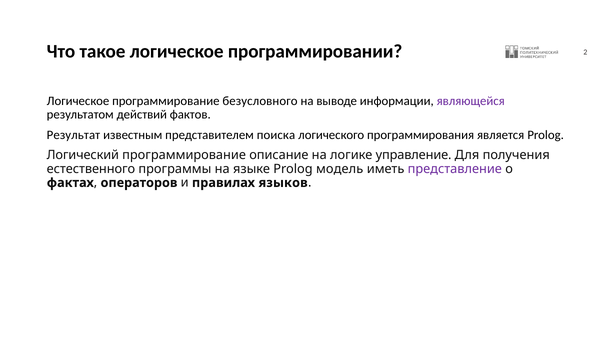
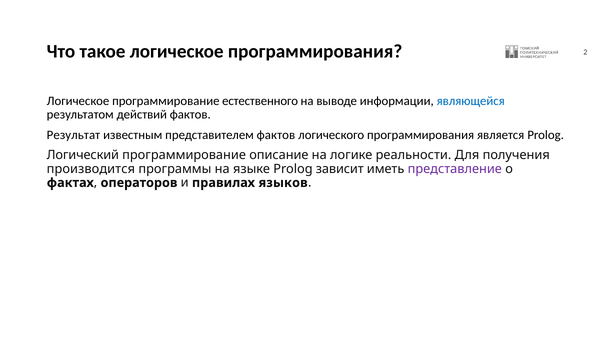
логическое программировании: программировании -> программирования (315, 52)
безусловного: безусловного -> естественного (260, 101)
являющейся colour: purple -> blue (471, 101)
представителем поиска: поиска -> фактов (276, 135)
управление: управление -> реальности (414, 155)
естественного: естественного -> производится (91, 169)
модель: модель -> зависит (340, 169)
